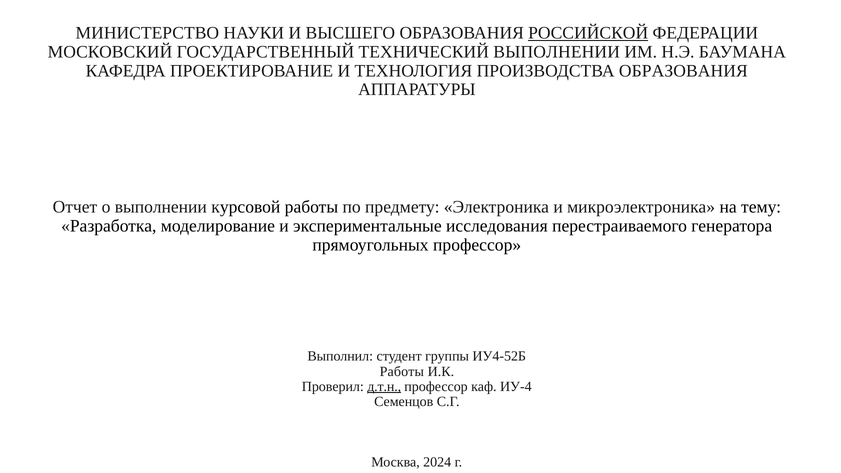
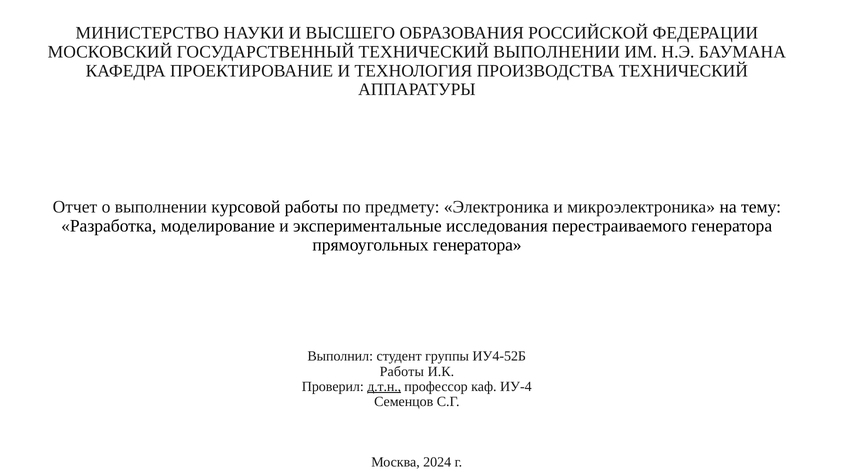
РОССИЙСКОЙ underline: present -> none (588, 33)
ПРОИЗВОДСТВА ОБРАЗОВАНИЯ: ОБРАЗОВАНИЯ -> ТЕХНИЧЕСКИЙ (683, 71)
прямоугольных профессор: профессор -> генератора (477, 245)
